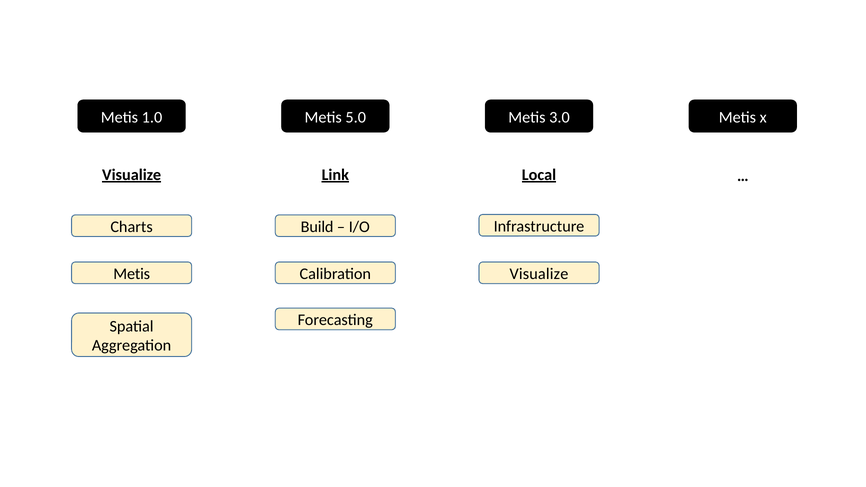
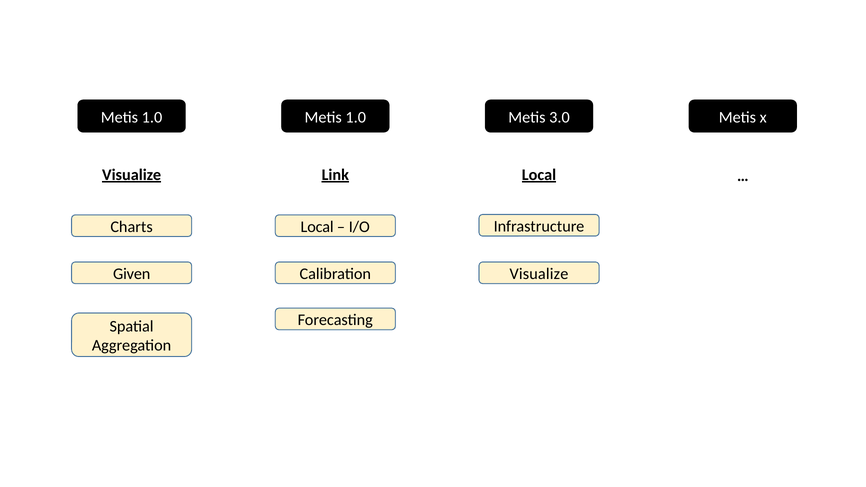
1.0 Metis 5.0: 5.0 -> 1.0 (356, 117)
Build: Build -> Local (317, 227)
Metis: Metis -> Given (132, 274)
